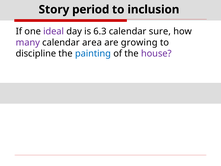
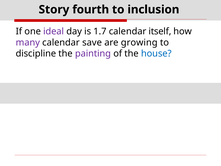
period: period -> fourth (91, 10)
6.3: 6.3 -> 1.7 (100, 31)
sure: sure -> itself (160, 31)
area: area -> save (92, 42)
painting colour: blue -> purple (93, 53)
house colour: purple -> blue (156, 53)
